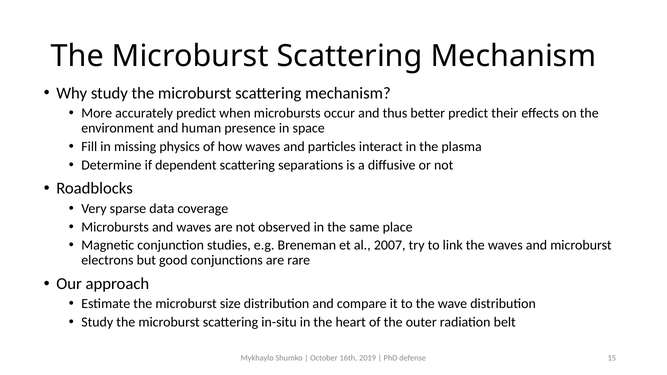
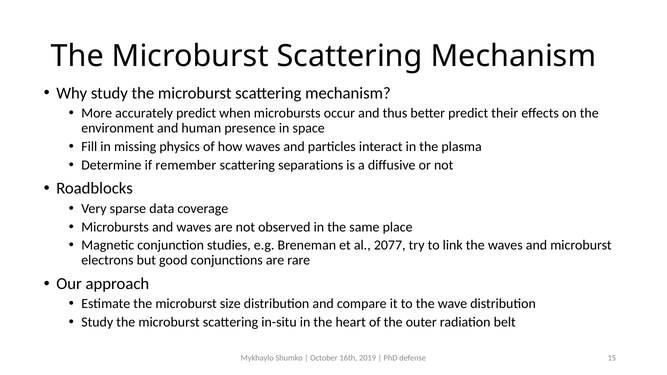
dependent: dependent -> remember (186, 165)
2007: 2007 -> 2077 (390, 246)
